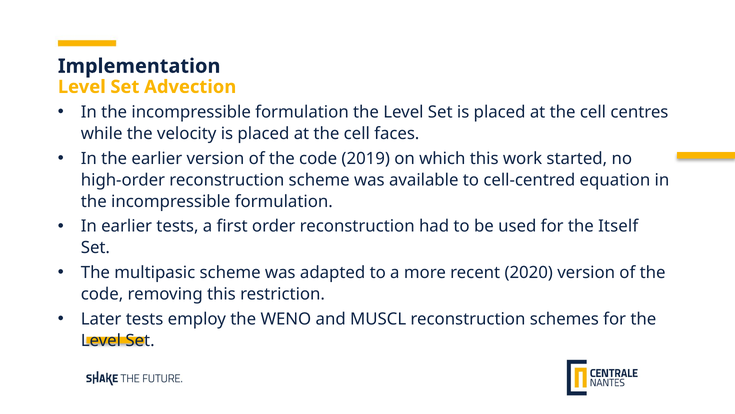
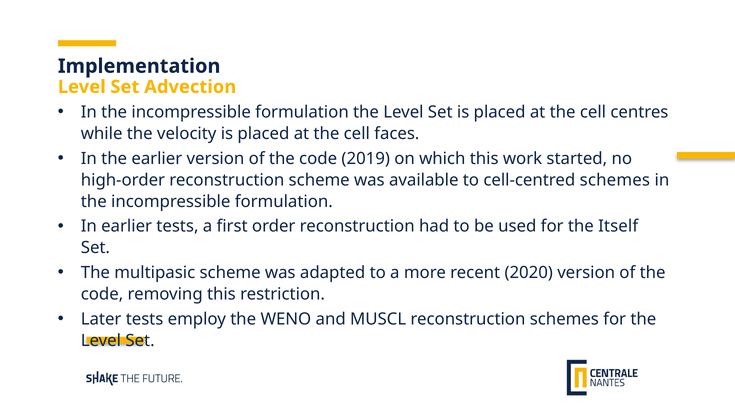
cell-centred equation: equation -> schemes (615, 180)
